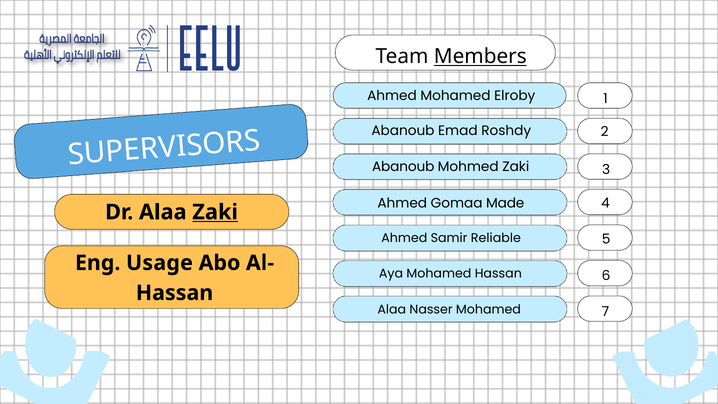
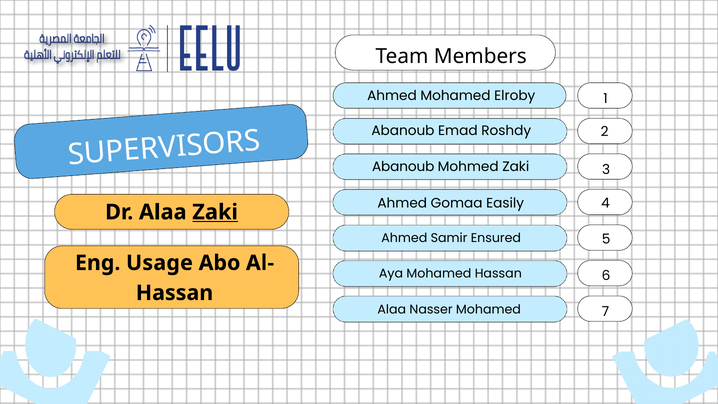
Members underline: present -> none (480, 56)
Made: Made -> Easily (505, 203)
Reliable: Reliable -> Ensured (496, 238)
